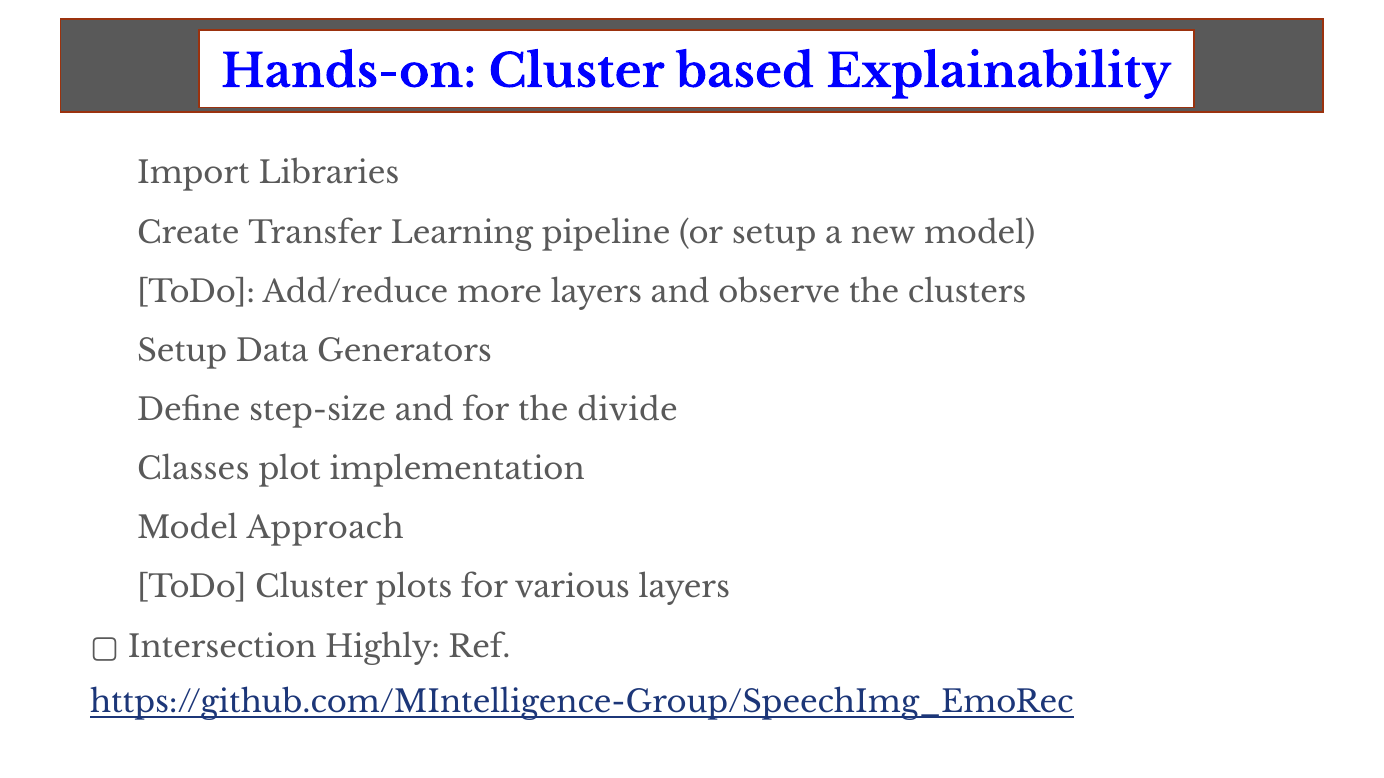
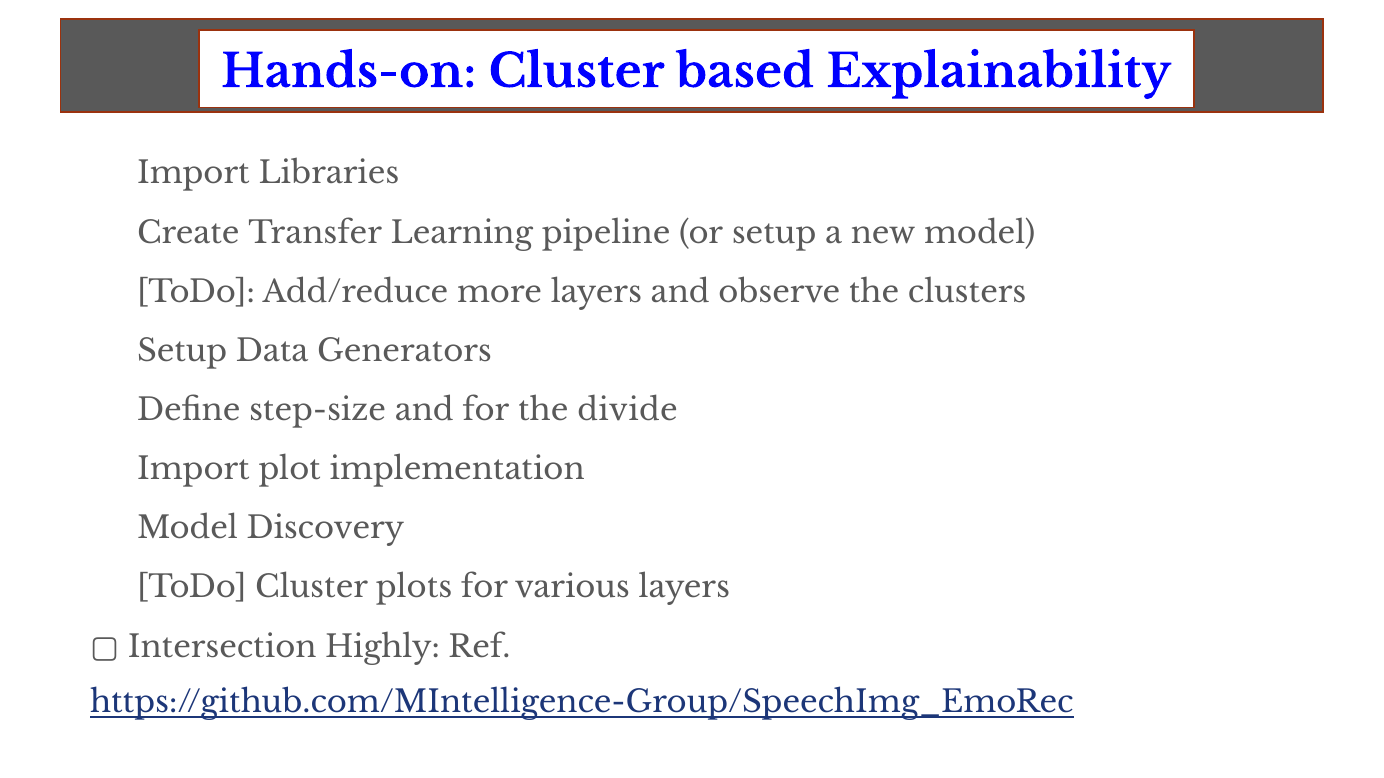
Classes: Classes -> Import (193, 470)
Approach: Approach -> Discovery (325, 529)
